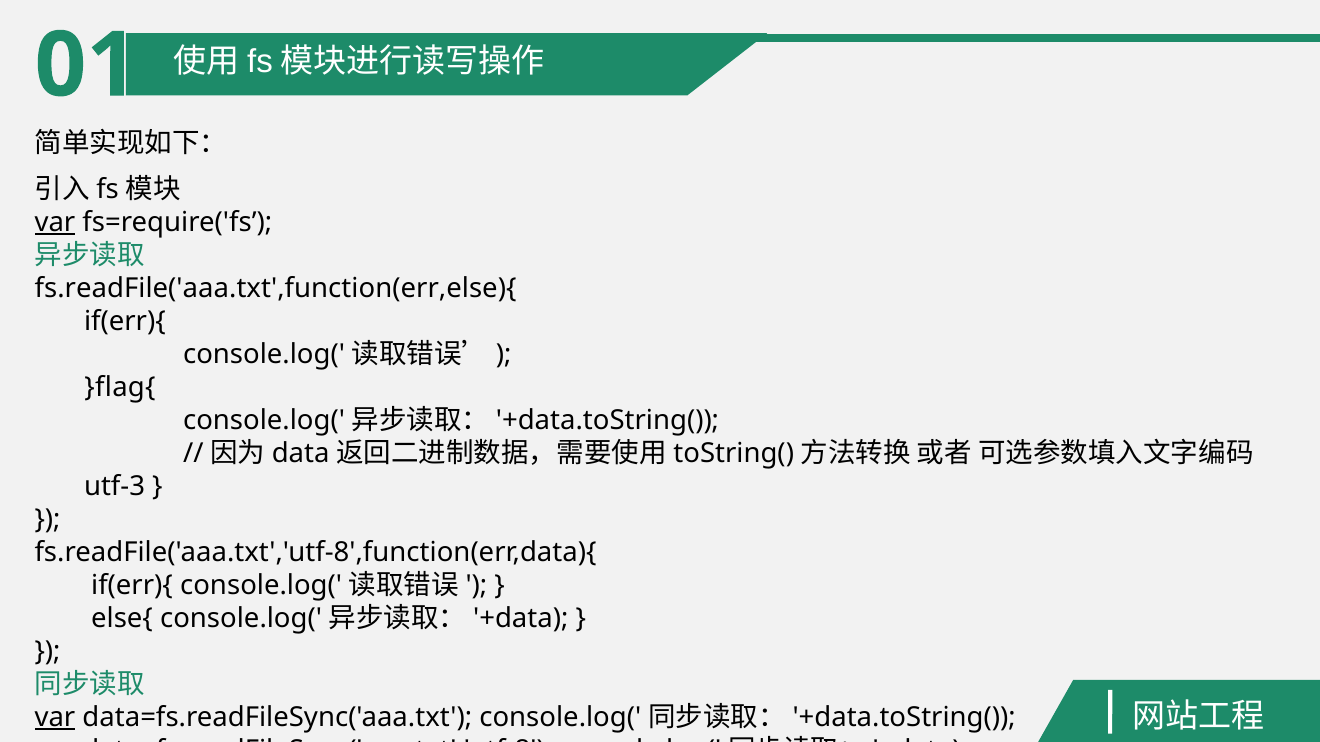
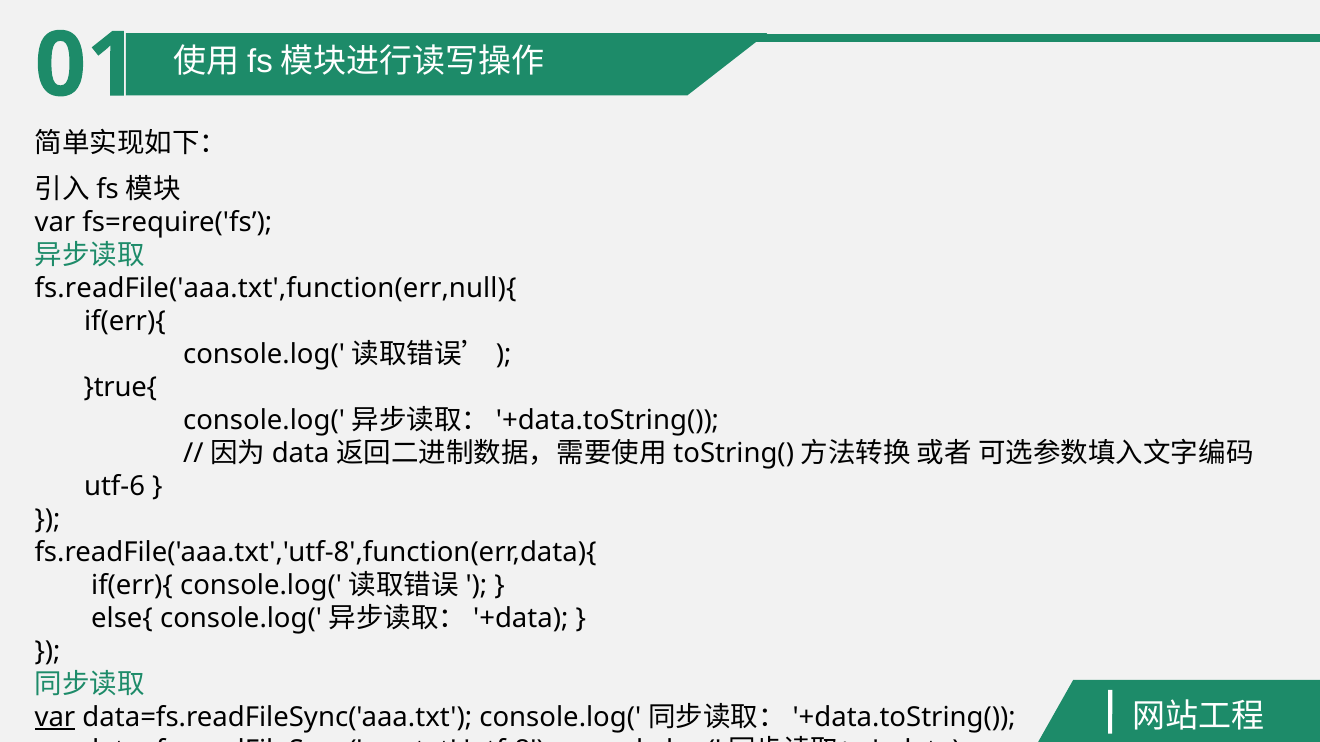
var underline: present -> none (55, 222)
fs.readFile('aaa.txt',function(err,else){: fs.readFile('aaa.txt',function(err,else){ -> fs.readFile('aaa.txt',function(err,null){ (276, 288)
}flag{: }flag{ -> }true{ (120, 387)
utf-3: utf-3 -> utf-6 (115, 486)
